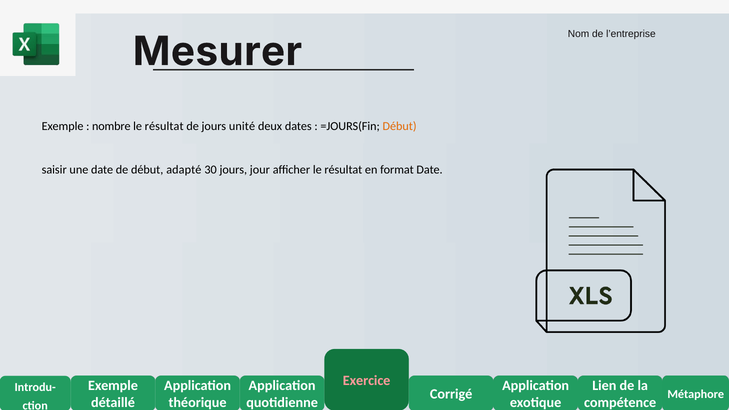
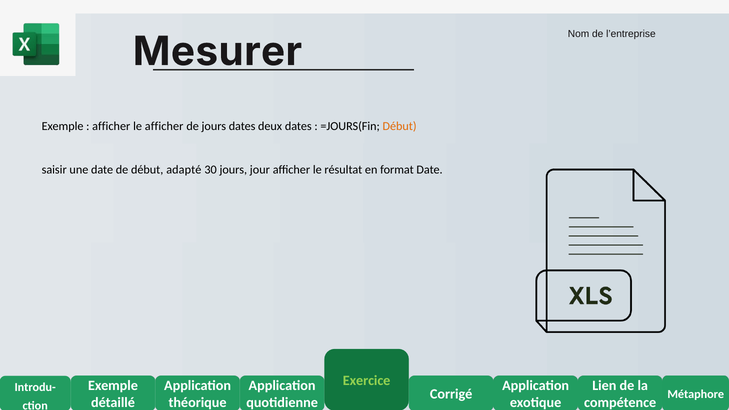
nombre: nombre -> afficher (111, 126)
résultat: résultat -> afficher (164, 126)
jours unité: unité -> dates (242, 126)
Exercice colour: pink -> light green (367, 381)
